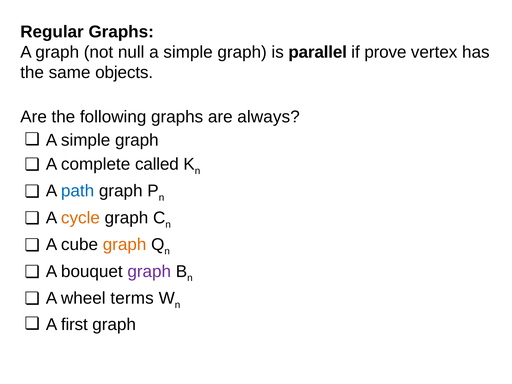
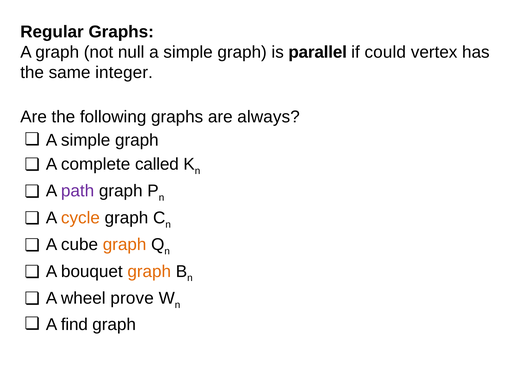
prove: prove -> could (385, 52)
objects: objects -> integer (124, 73)
path colour: blue -> purple (78, 191)
graph colour: purple -> orange (149, 271)
terms: terms -> prove (132, 298)
first: first -> find (74, 325)
